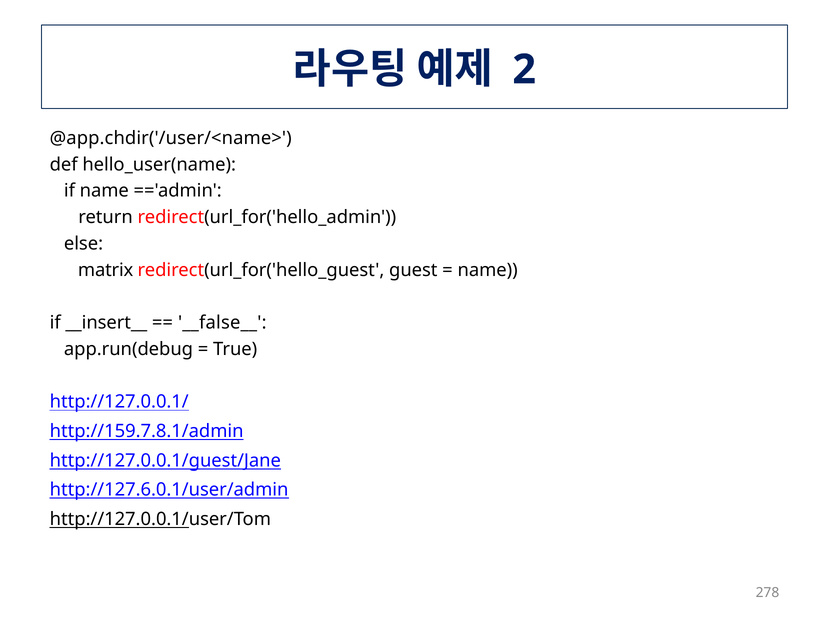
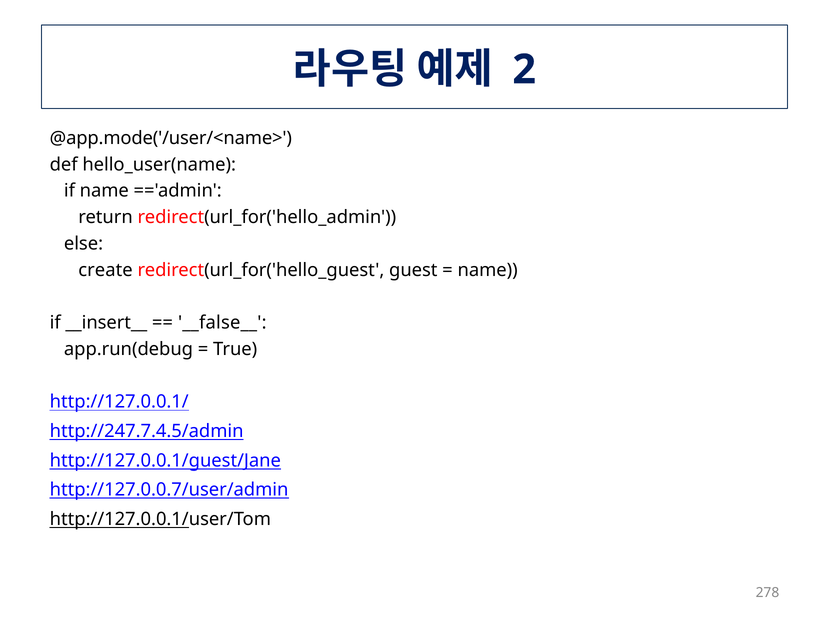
@app.chdir('/user/<name>: @app.chdir('/user/<name> -> @app.mode('/user/<name> (171, 138)
matrix: matrix -> create (106, 270)
http://159.7.8.1/admin: http://159.7.8.1/admin -> http://247.7.4.5/admin (147, 431)
http://127.6.0.1/user/admin: http://127.6.0.1/user/admin -> http://127.0.0.7/user/admin (169, 490)
